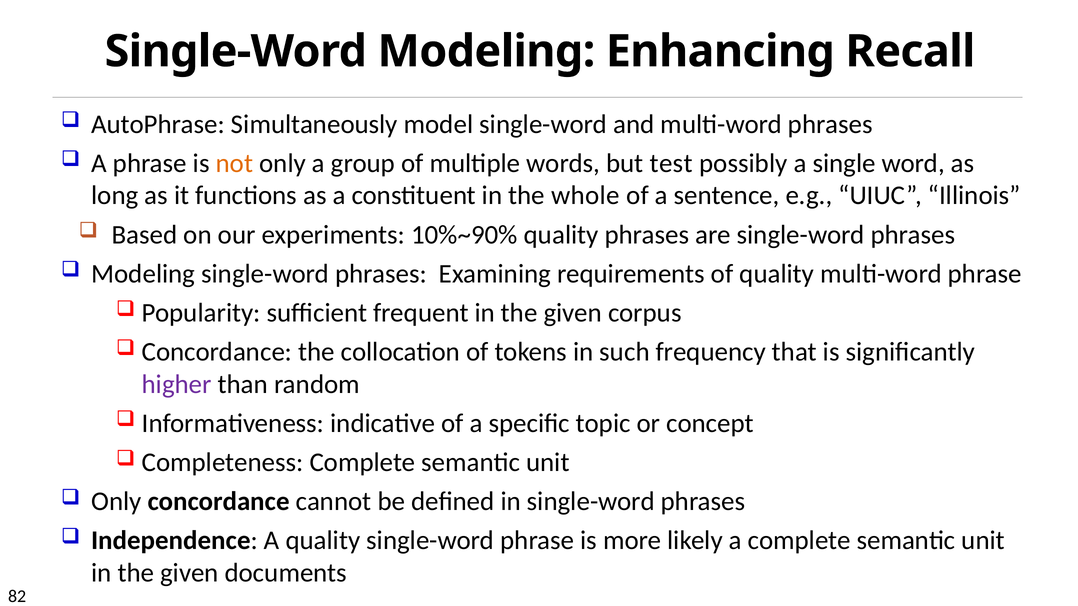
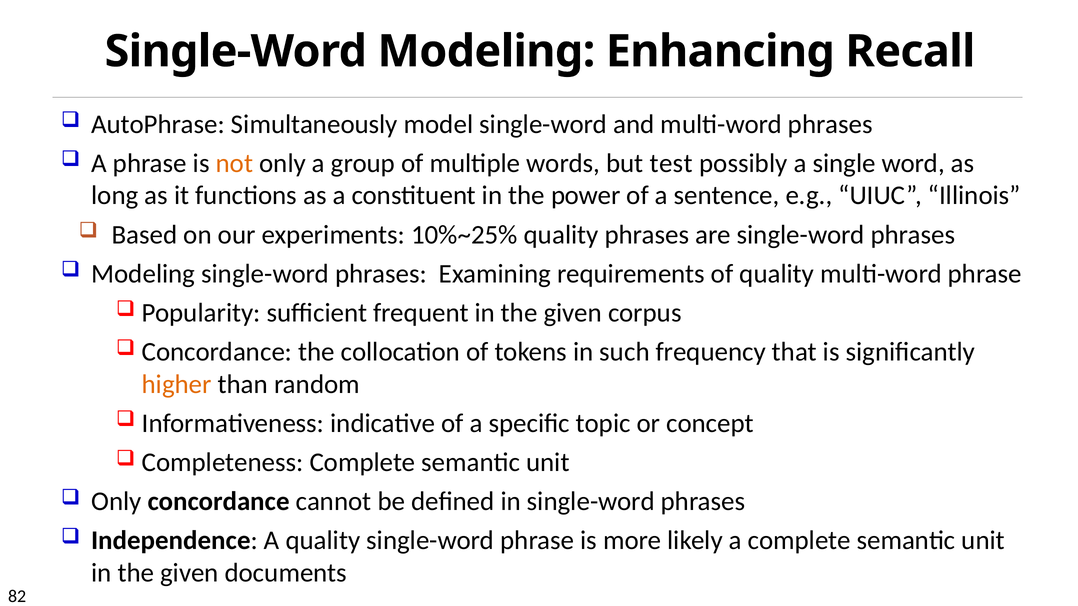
whole: whole -> power (586, 196)
10%~90%: 10%~90% -> 10%~25% (464, 235)
higher colour: purple -> orange (177, 384)
